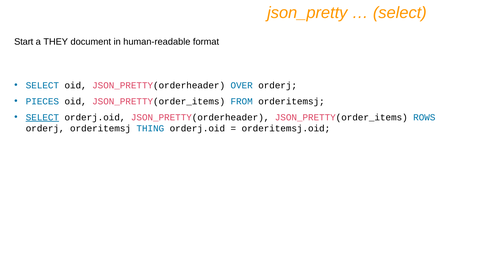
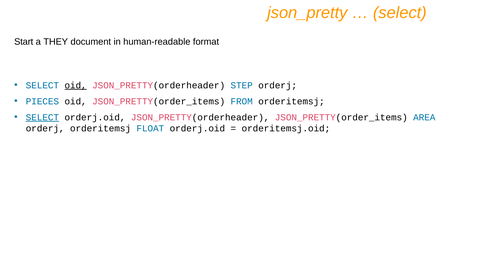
oid underline: none -> present (76, 85)
OVER: OVER -> STEP (242, 85)
ROWS: ROWS -> AREA (424, 117)
THING: THING -> FLOAT (150, 128)
